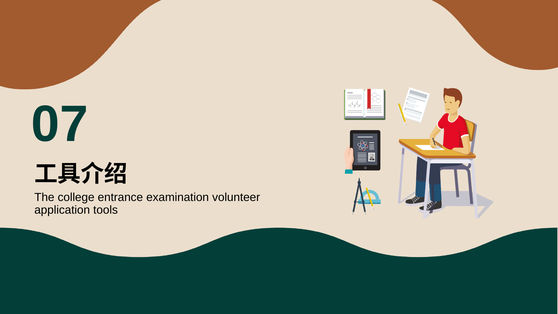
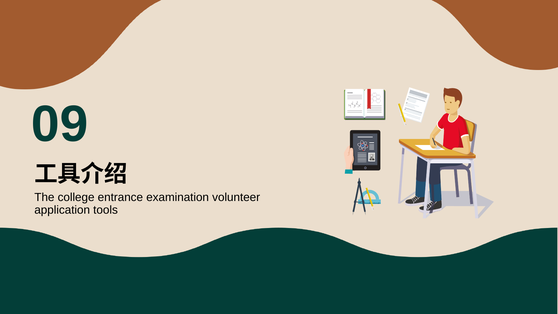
7: 7 -> 9 (74, 124)
